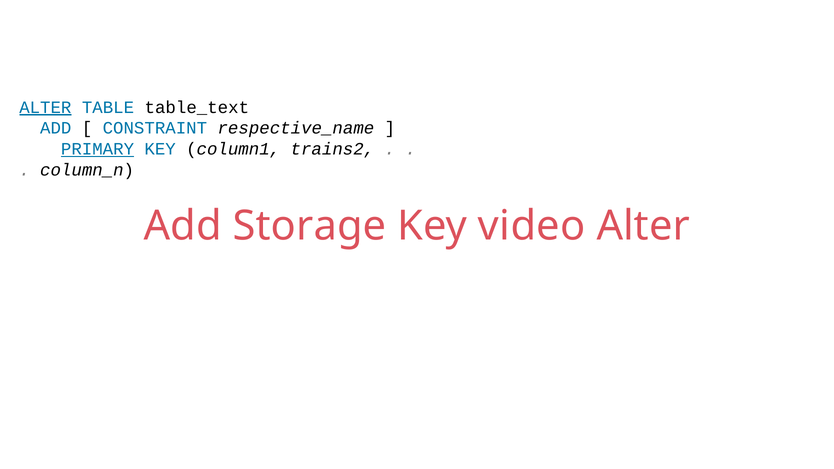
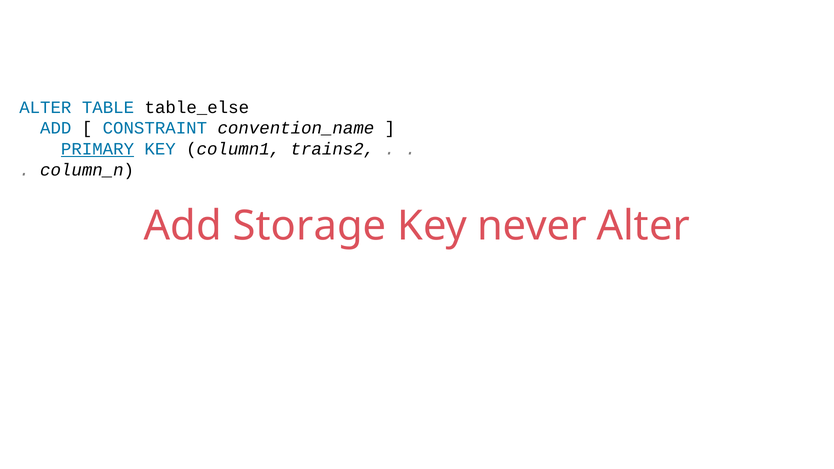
ALTER underline: present -> none (45, 107)
table_text: table_text -> table_else (197, 107)
respective_name: respective_name -> convention_name (296, 128)
video: video -> never (532, 226)
